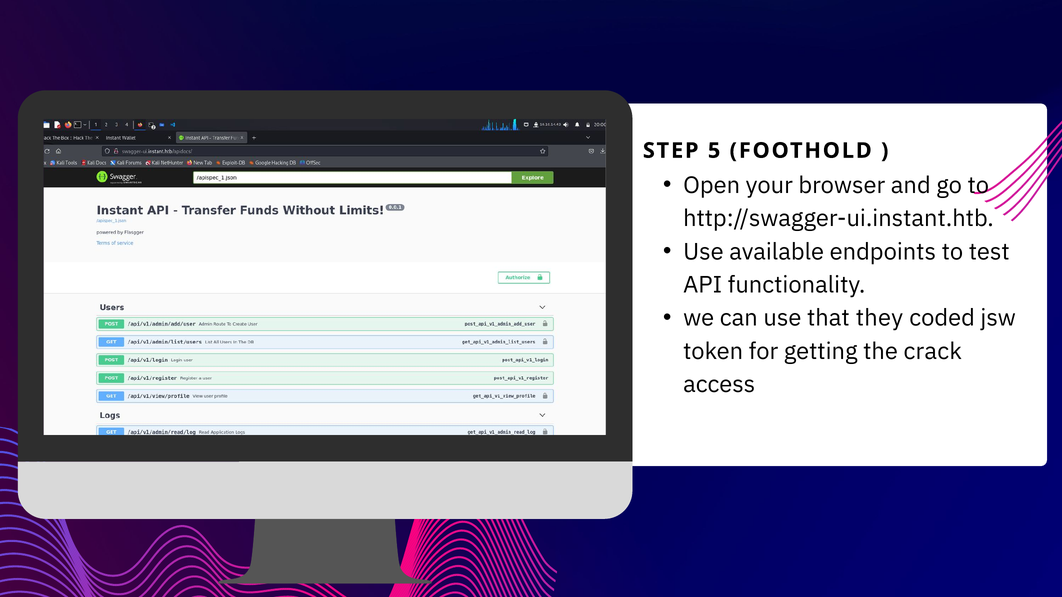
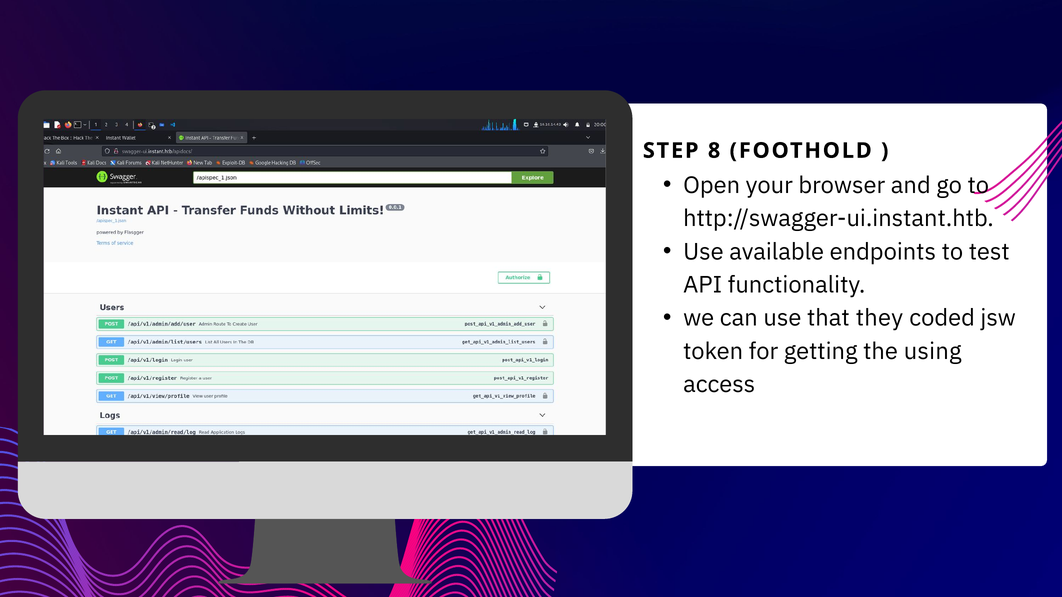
5: 5 -> 8 (714, 151)
crack: crack -> using (933, 351)
